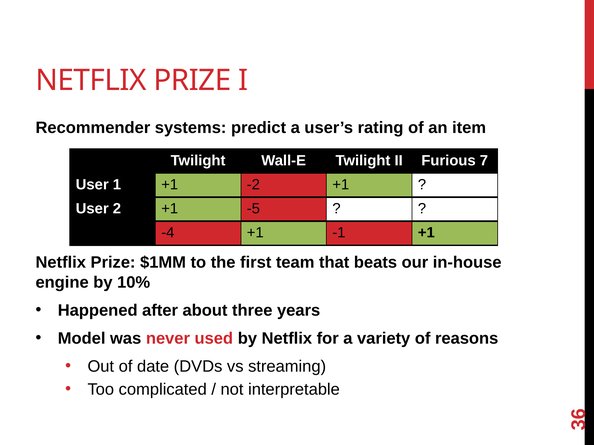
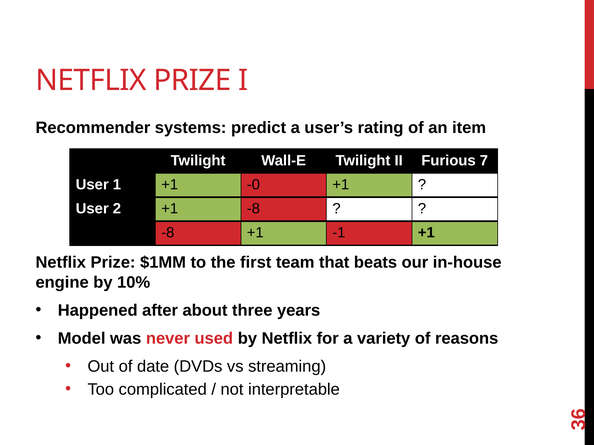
-2: -2 -> -0 (253, 185)
+1 -5: -5 -> -8 (253, 209)
3 -4: -4 -> -8 (168, 233)
